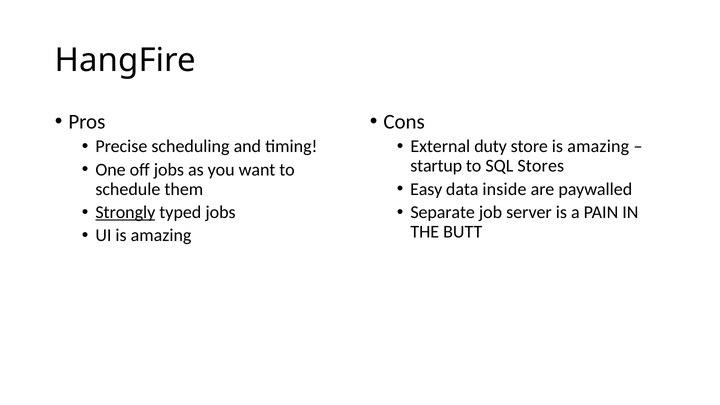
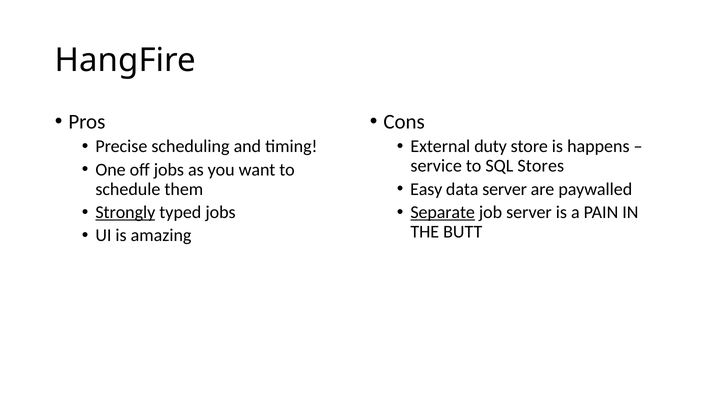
store is amazing: amazing -> happens (598, 147)
startup: startup -> service (436, 166)
data inside: inside -> server (505, 189)
Separate underline: none -> present (443, 212)
